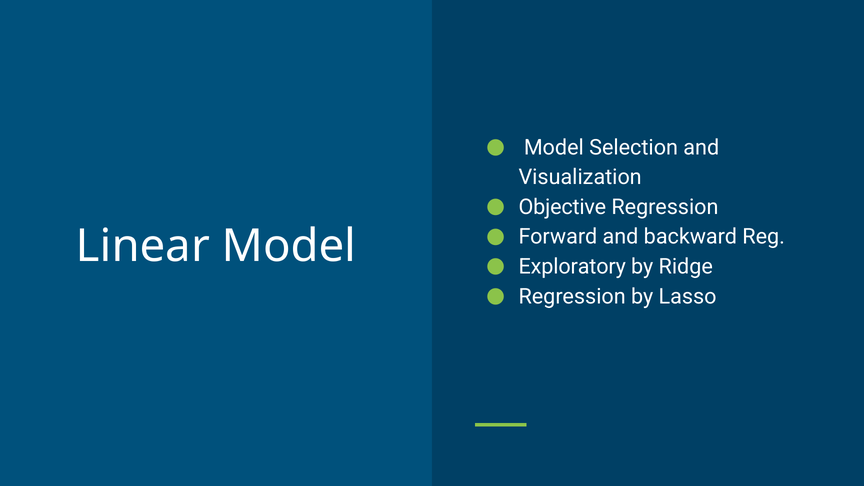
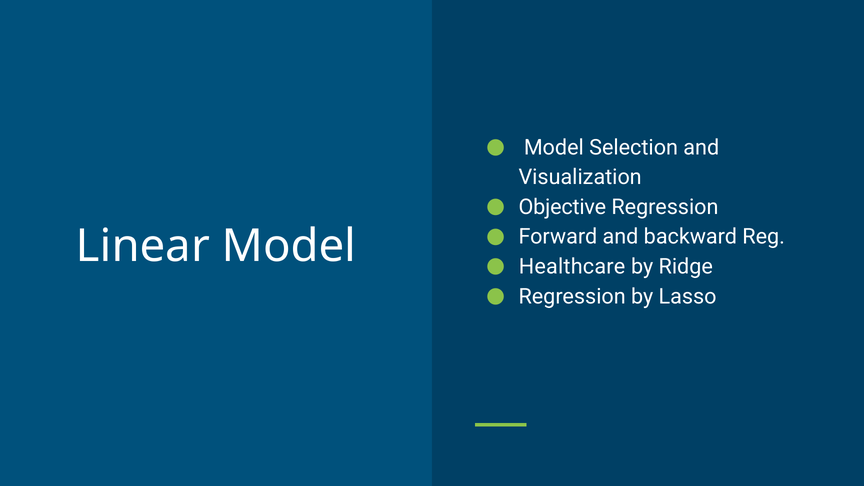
Exploratory: Exploratory -> Healthcare (572, 267)
